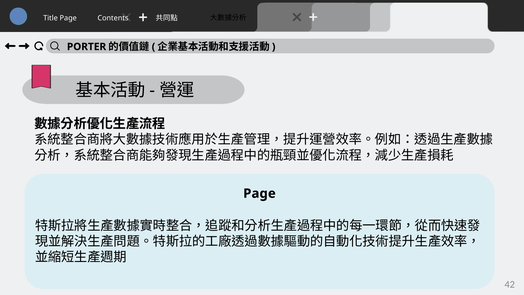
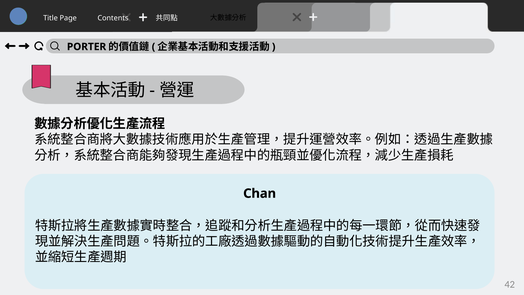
Page: Page -> Chan (260, 193)
